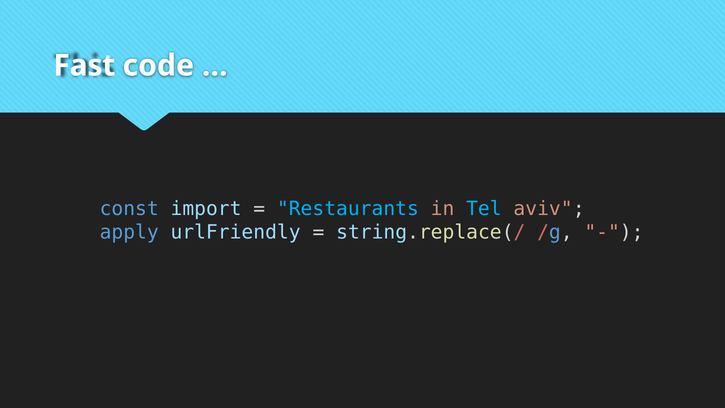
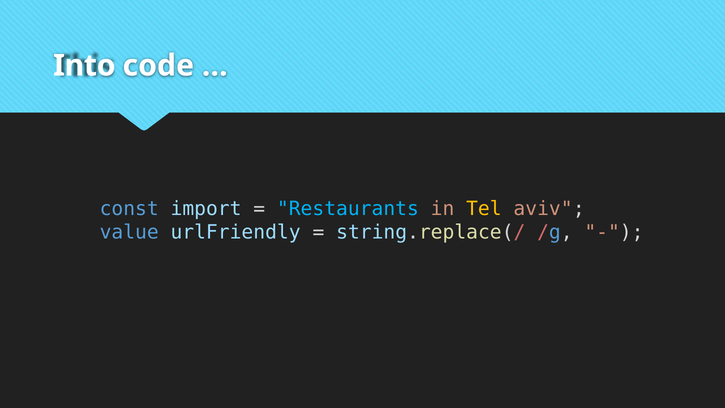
Fast: Fast -> Into (84, 66)
Tel colour: light blue -> yellow (484, 209)
apply: apply -> value (129, 232)
